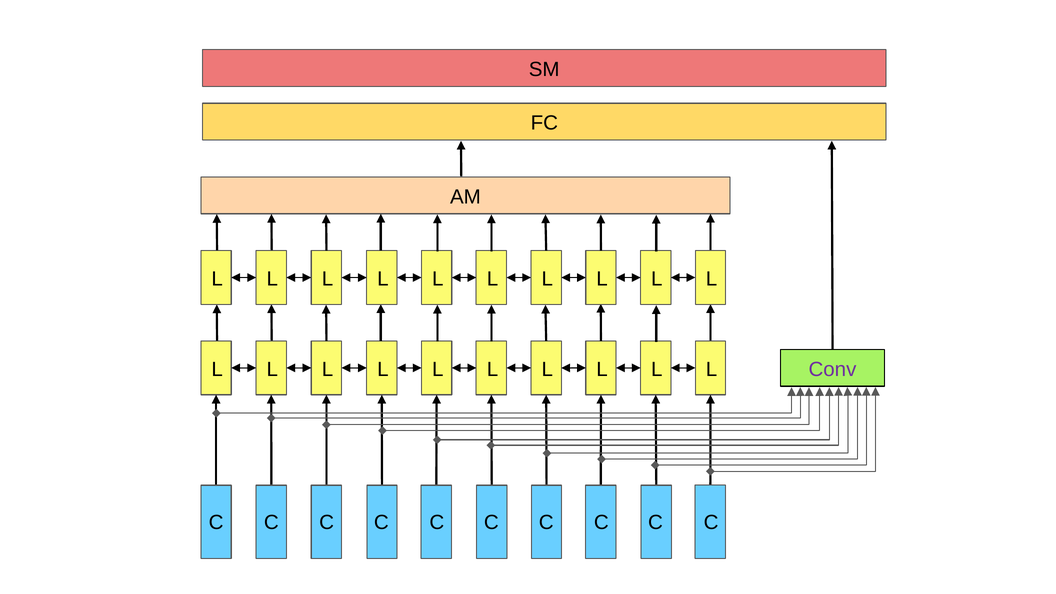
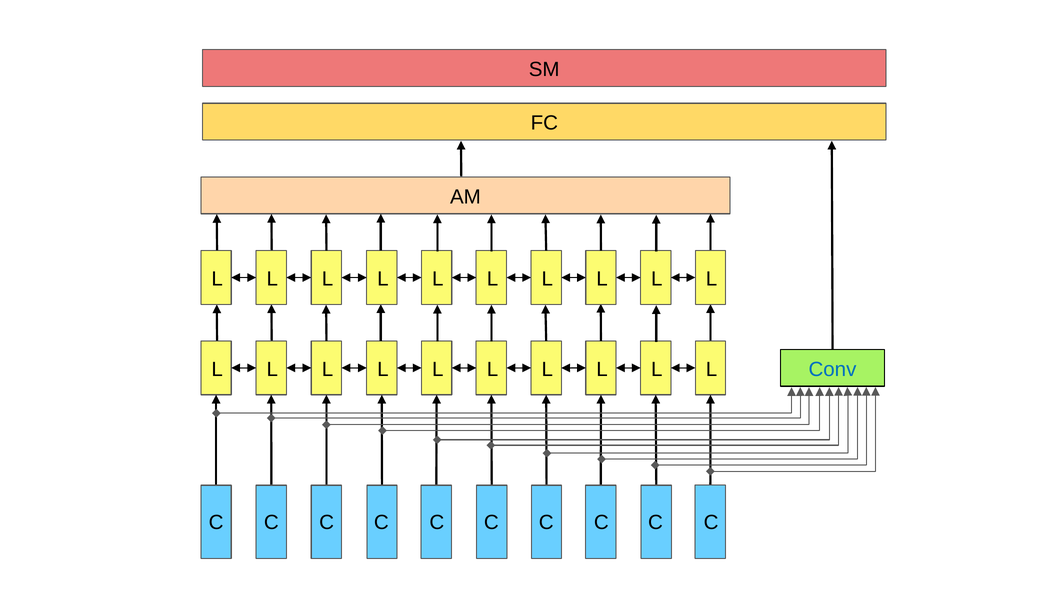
Conv colour: purple -> blue (832, 369)
